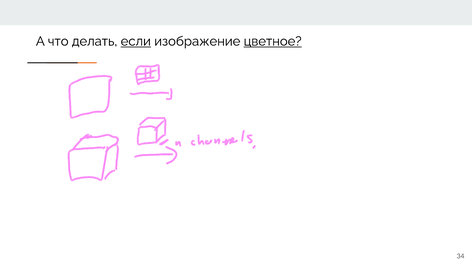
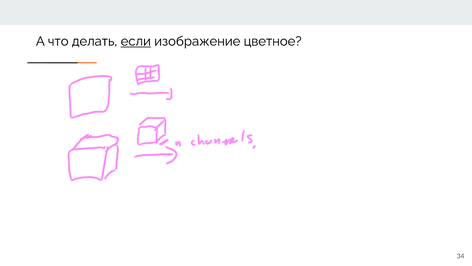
цветное underline: present -> none (273, 41)
